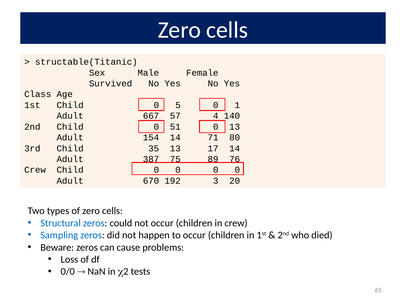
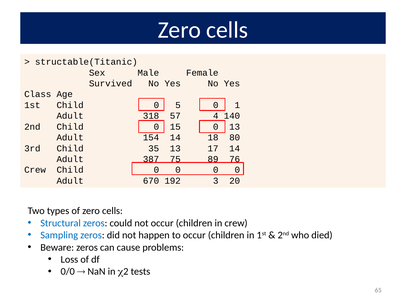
667: 667 -> 318 (151, 116)
51: 51 -> 15 (175, 127)
71: 71 -> 18 (213, 138)
